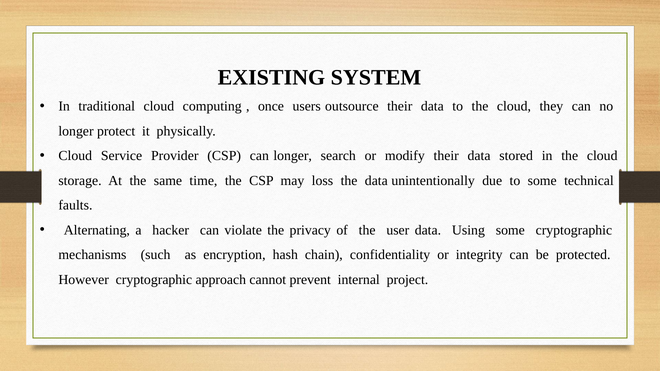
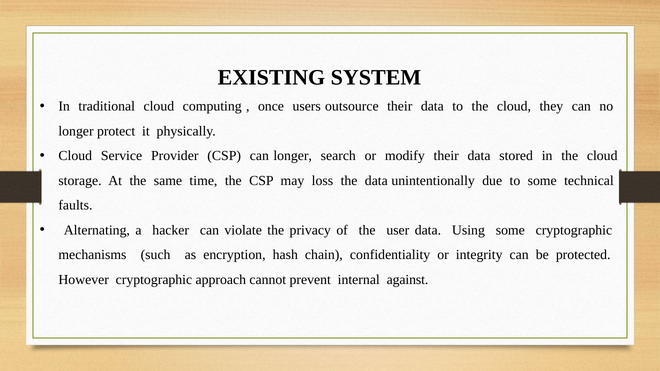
project: project -> against (408, 280)
